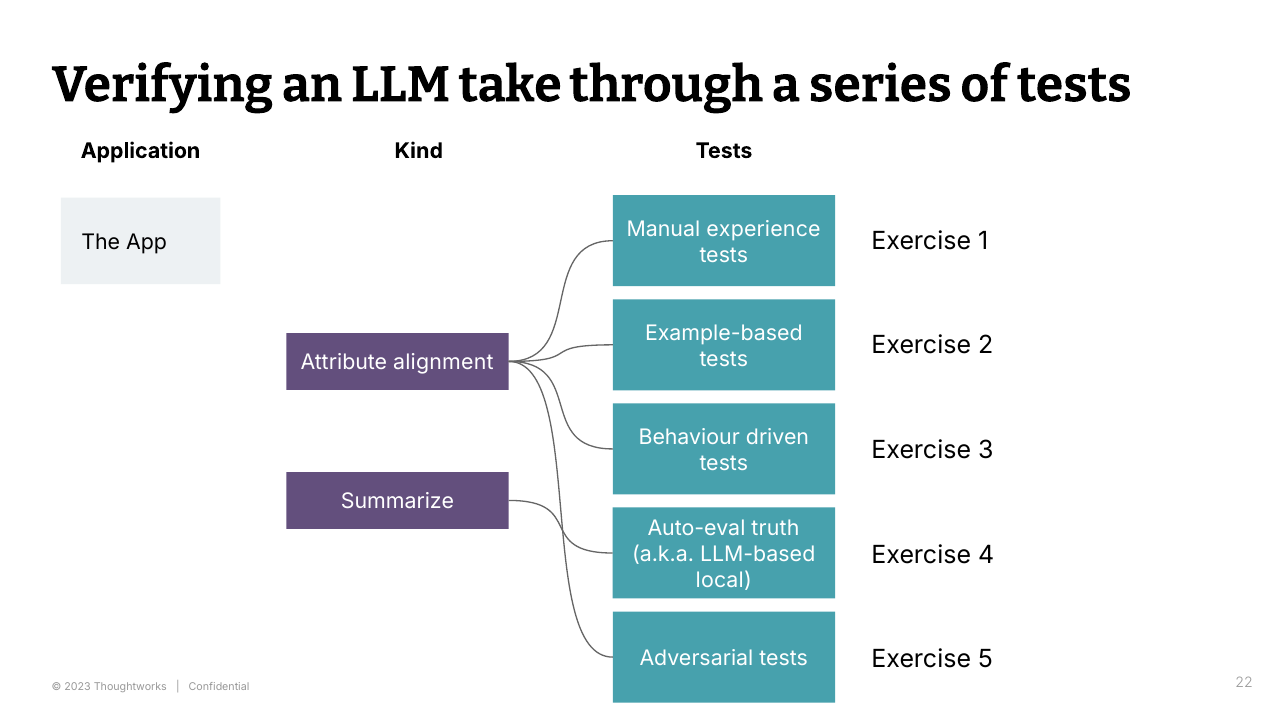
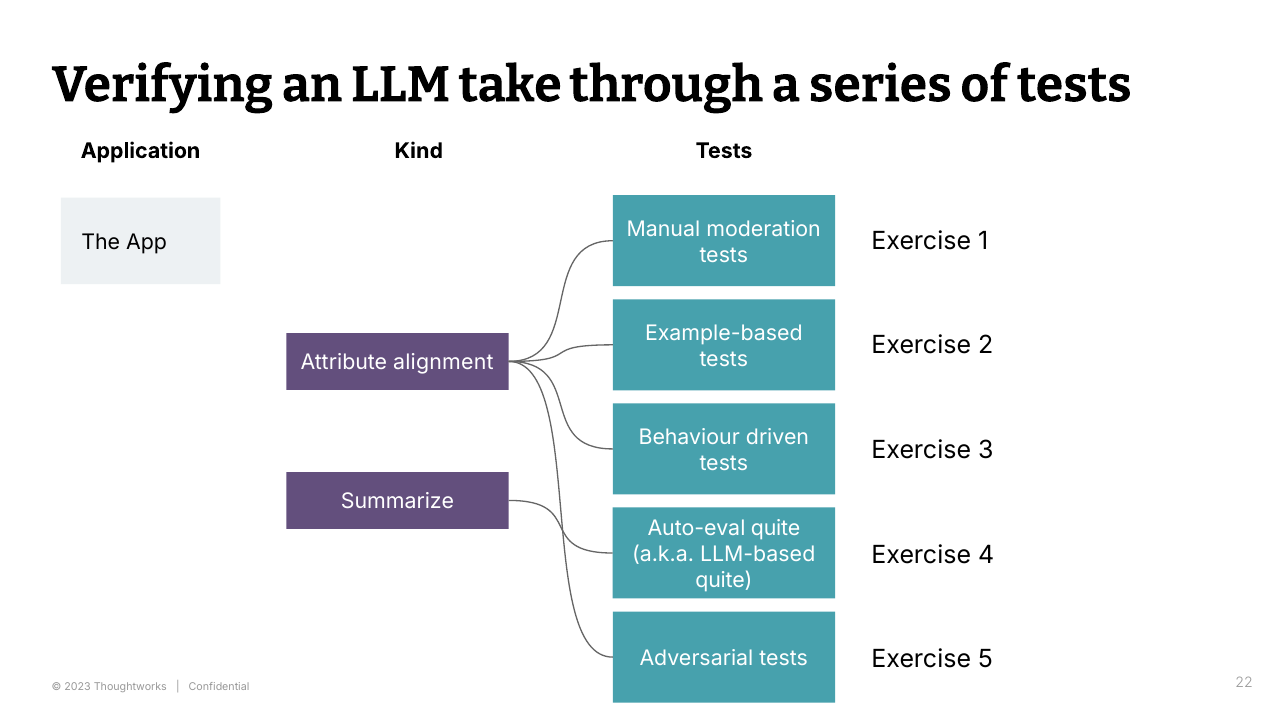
experience: experience -> moderation (764, 229)
Auto-eval truth: truth -> quite (776, 529)
local: local -> quite (724, 580)
